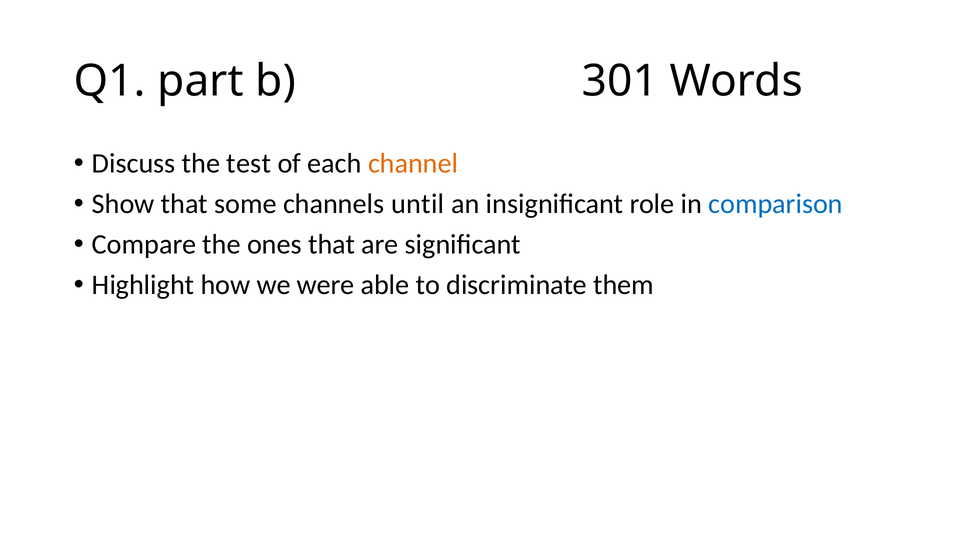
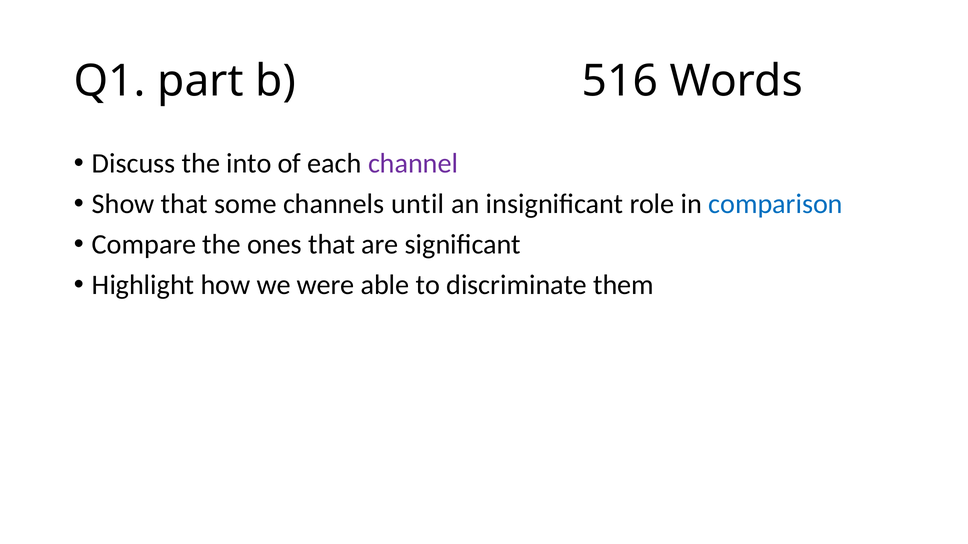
301: 301 -> 516 (620, 81)
test: test -> into (249, 164)
channel colour: orange -> purple (413, 164)
